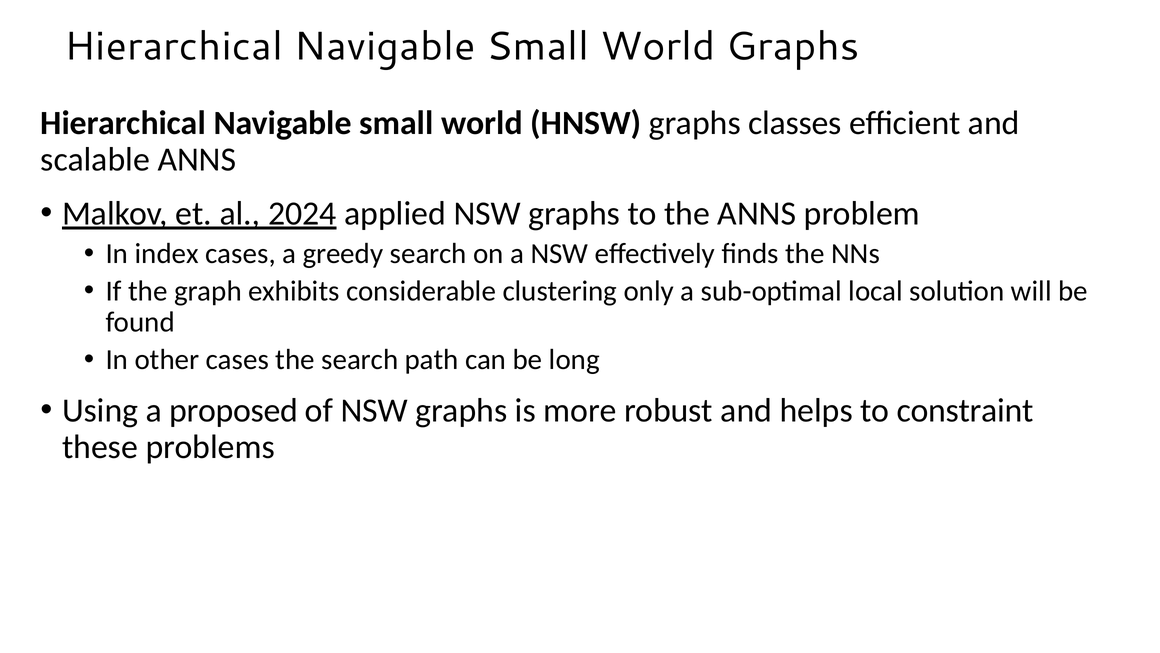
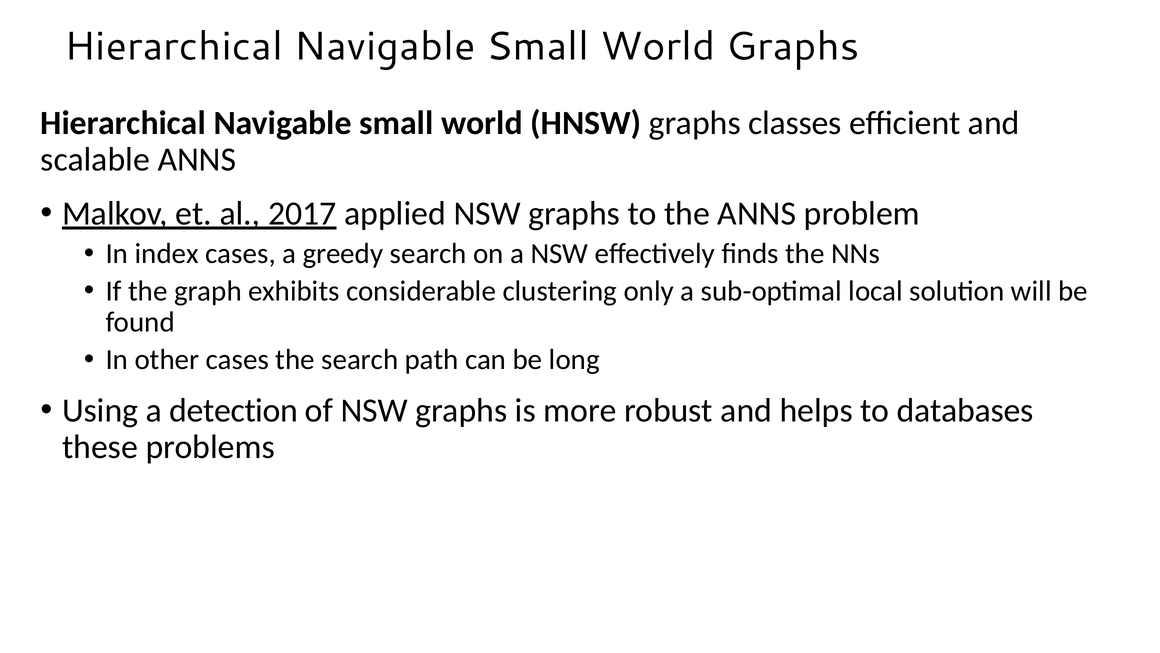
2024: 2024 -> 2017 (302, 213)
proposed: proposed -> detection (234, 410)
constraint: constraint -> databases (965, 410)
